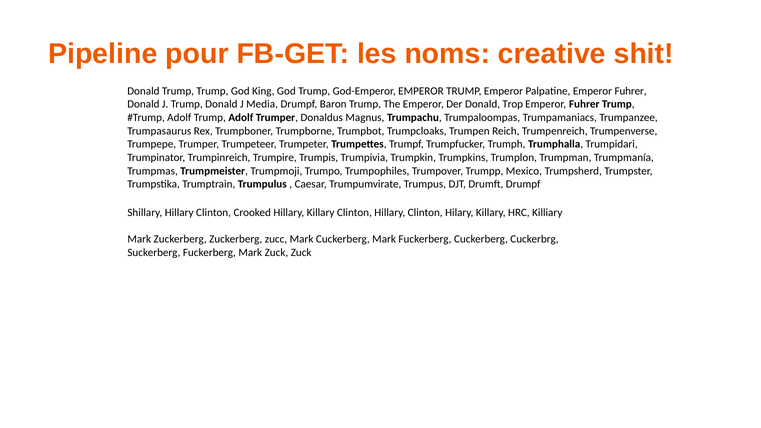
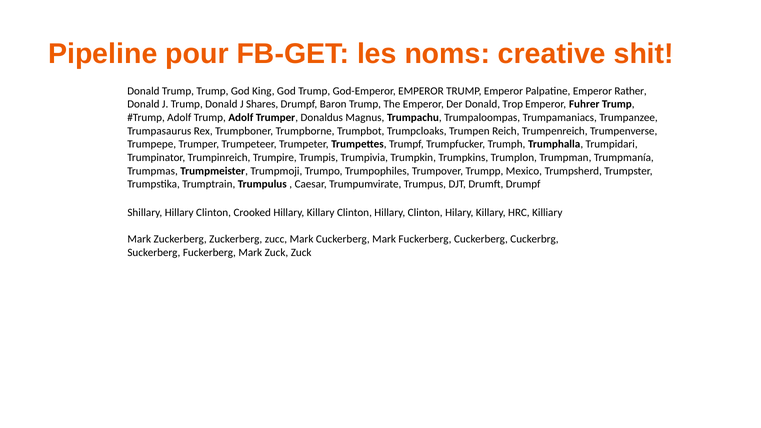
Palpatine Emperor Fuhrer: Fuhrer -> Rather (631, 91)
Media: Media -> Shares (262, 104)
